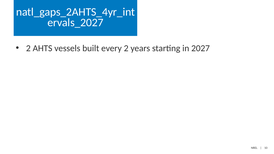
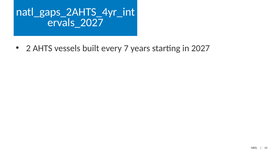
every 2: 2 -> 7 (126, 48)
